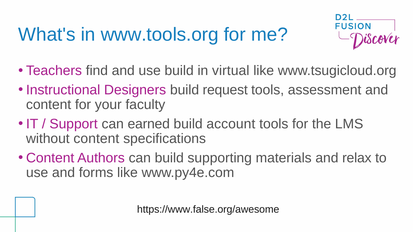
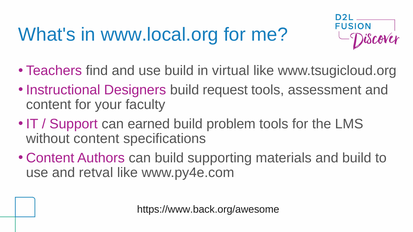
www.tools.org: www.tools.org -> www.local.org (160, 35)
account: account -> problem (231, 124)
and relax: relax -> build (357, 158)
forms: forms -> retval (96, 173)
https://www.false.org/awesome: https://www.false.org/awesome -> https://www.back.org/awesome (208, 210)
